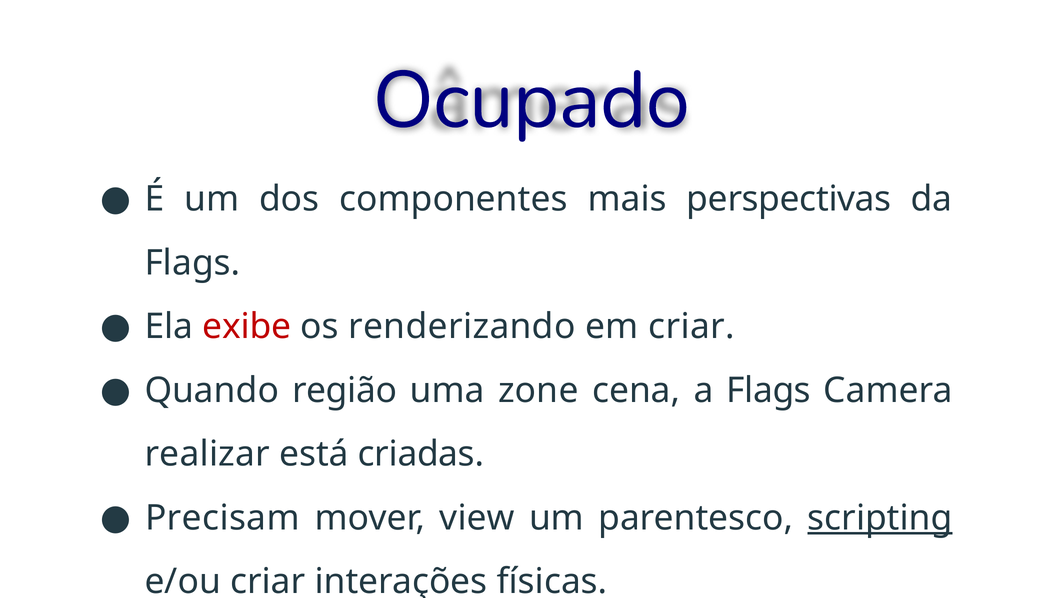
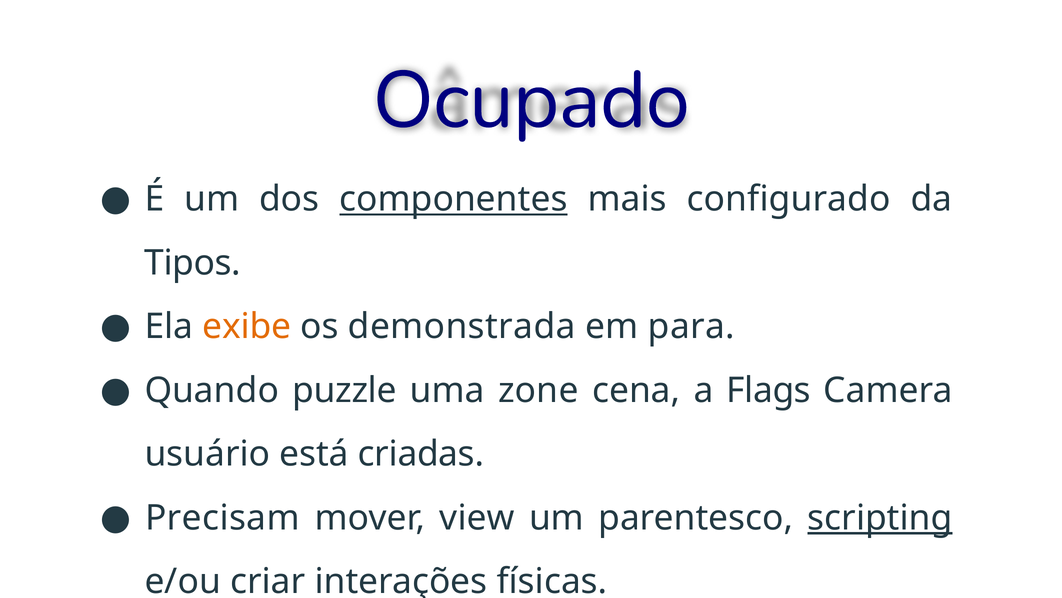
componentes underline: none -> present (453, 199)
perspectivas: perspectivas -> configurado (789, 199)
Flags: Flags -> Tipos (193, 263)
exibe colour: red -> orange (247, 326)
renderizando: renderizando -> demonstrada (462, 326)
em criar: criar -> para (691, 326)
região: região -> puzzle (345, 390)
realizar: realizar -> usuário (207, 454)
